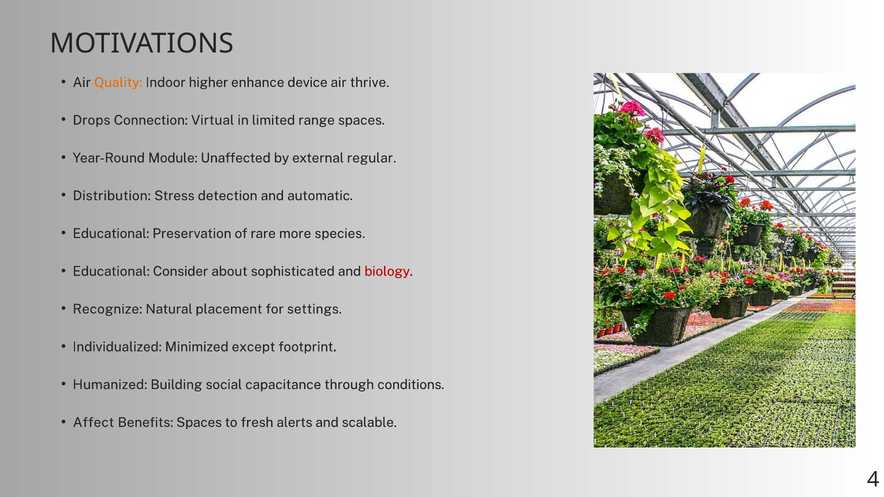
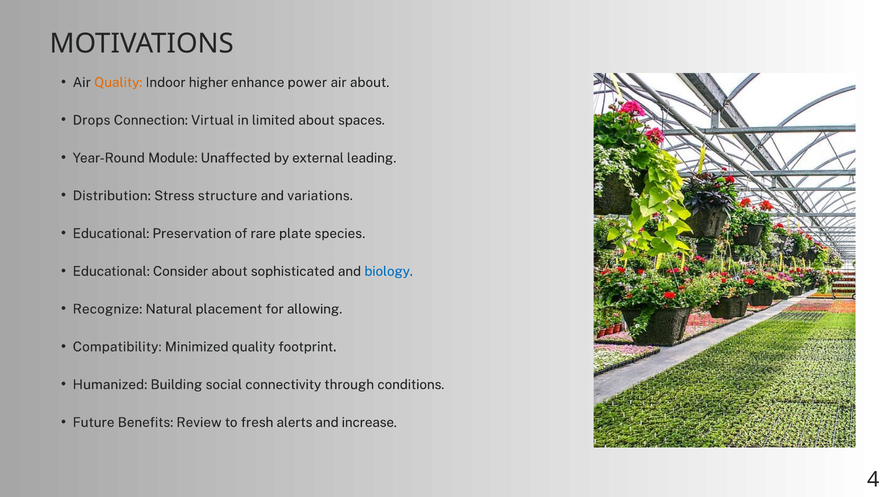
device: device -> power (307, 82)
air thrive: thrive -> about (370, 82)
limited range: range -> about (317, 120)
regular: regular -> leading (372, 158)
detection: detection -> structure (228, 196)
automatic: automatic -> variations (320, 196)
more: more -> plate (295, 234)
biology colour: red -> blue (389, 271)
settings: settings -> allowing (315, 309)
Individualized: Individualized -> Compatibility (117, 347)
Minimized except: except -> quality (253, 347)
capacitance: capacitance -> connectivity (283, 385)
Affect: Affect -> Future (94, 423)
Benefits Spaces: Spaces -> Review (199, 423)
scalable: scalable -> increase (369, 423)
